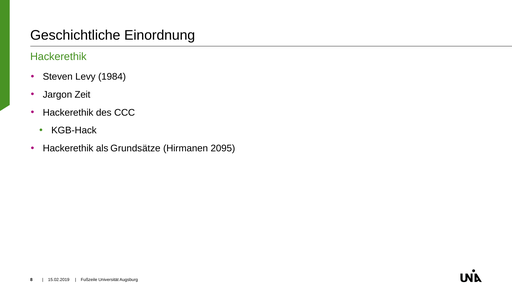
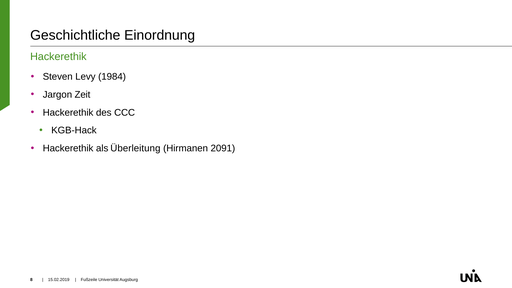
Grundsätze: Grundsätze -> Überleitung (135, 148)
2095: 2095 -> 2091 (223, 148)
